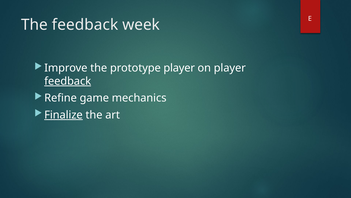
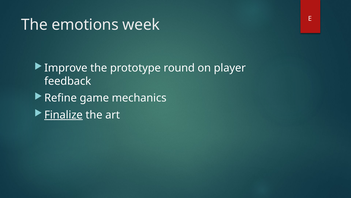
The feedback: feedback -> emotions (85, 25)
prototype player: player -> round (179, 68)
feedback underline: present -> none (68, 81)
